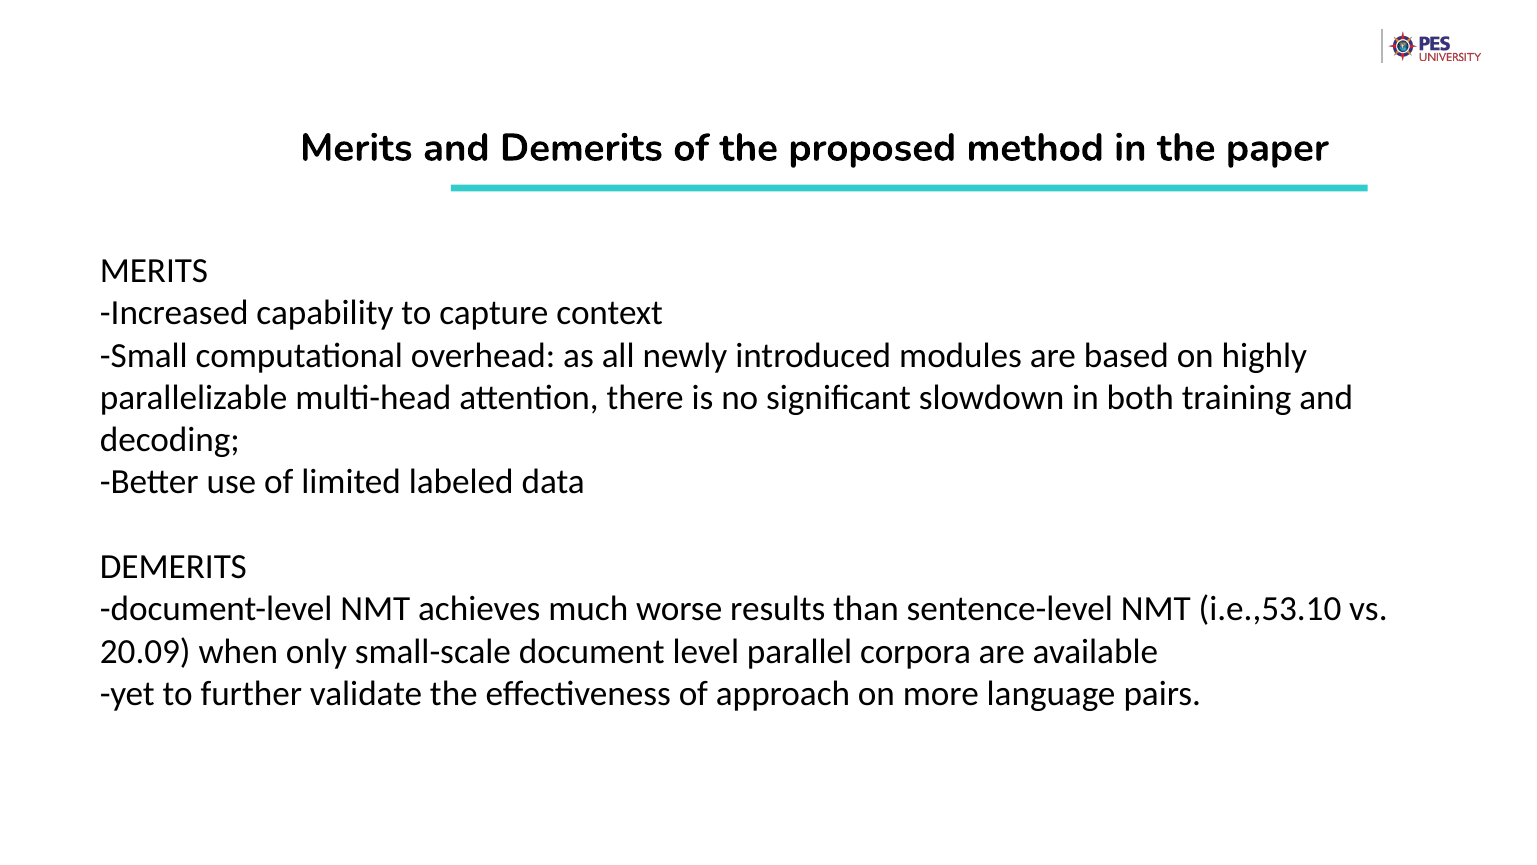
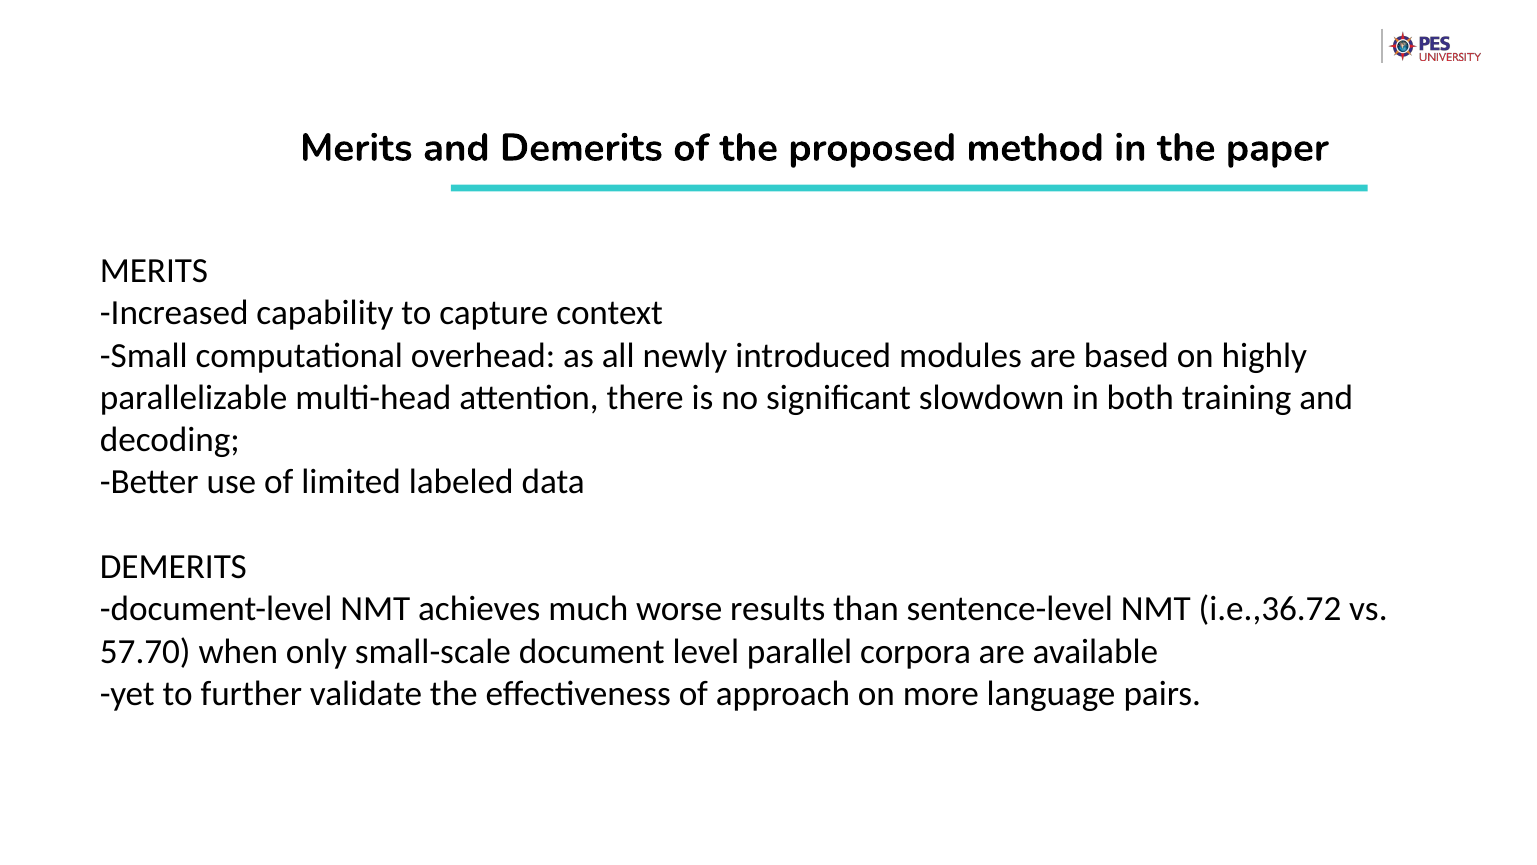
i.e.,53.10: i.e.,53.10 -> i.e.,36.72 (1270, 609)
20.09: 20.09 -> 57.70 (145, 651)
